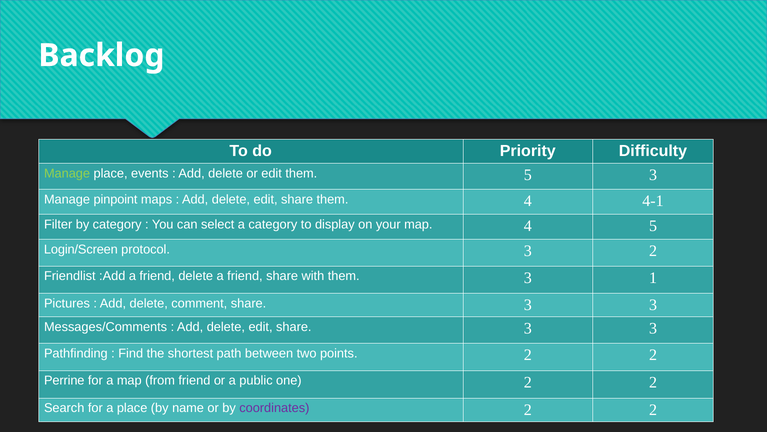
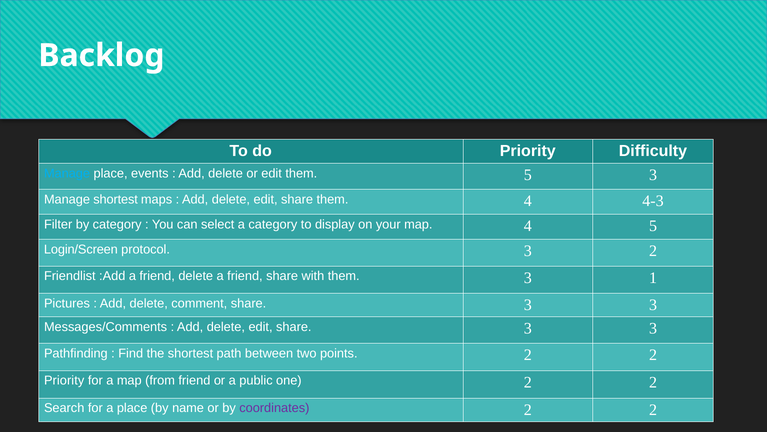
Manage colour: light green -> light blue (67, 173)
Manage pinpoint: pinpoint -> shortest (116, 199)
4-1: 4-1 -> 4-3 (653, 201)
Perrine: Perrine -> Priority (64, 380)
